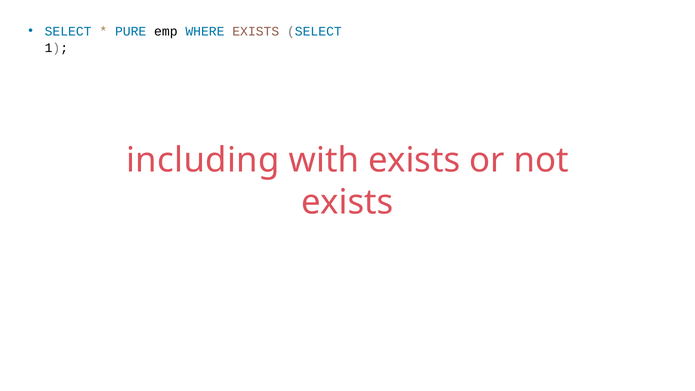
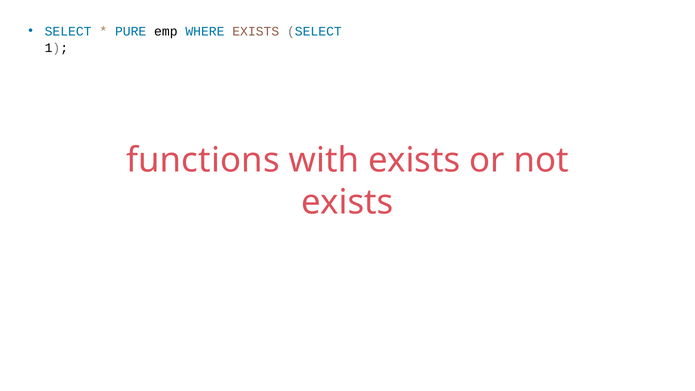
including: including -> functions (203, 160)
